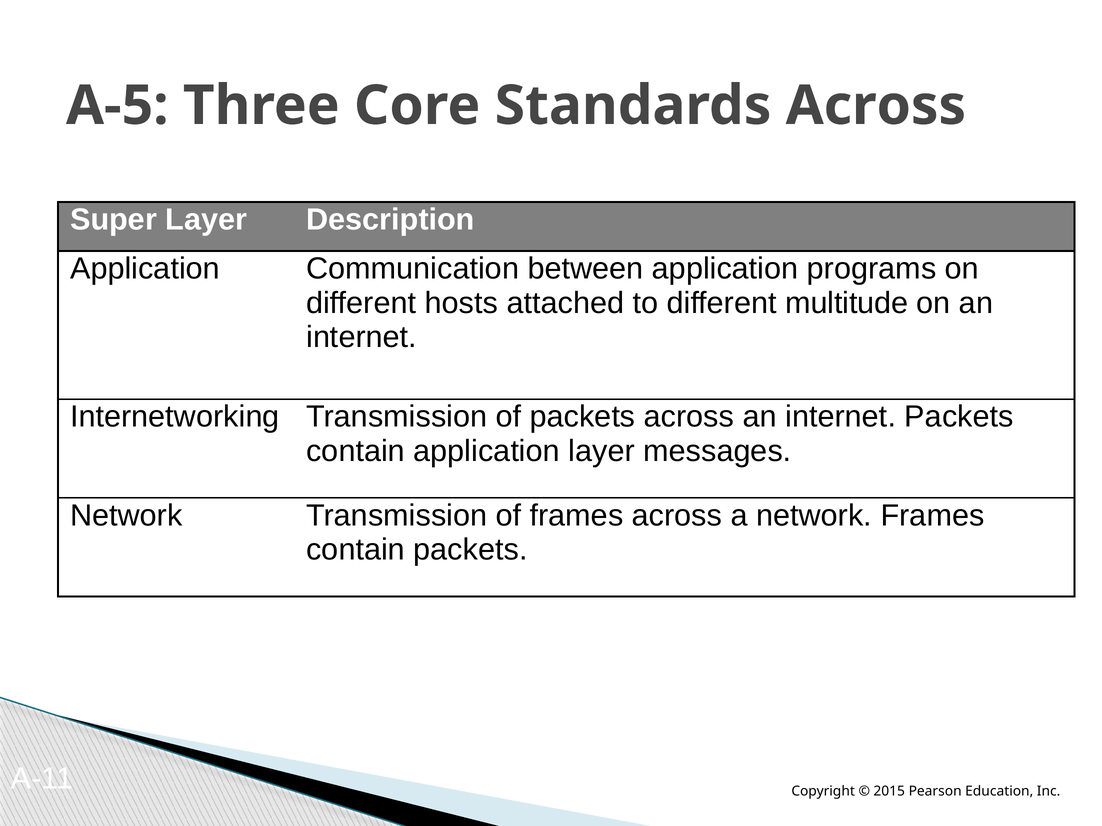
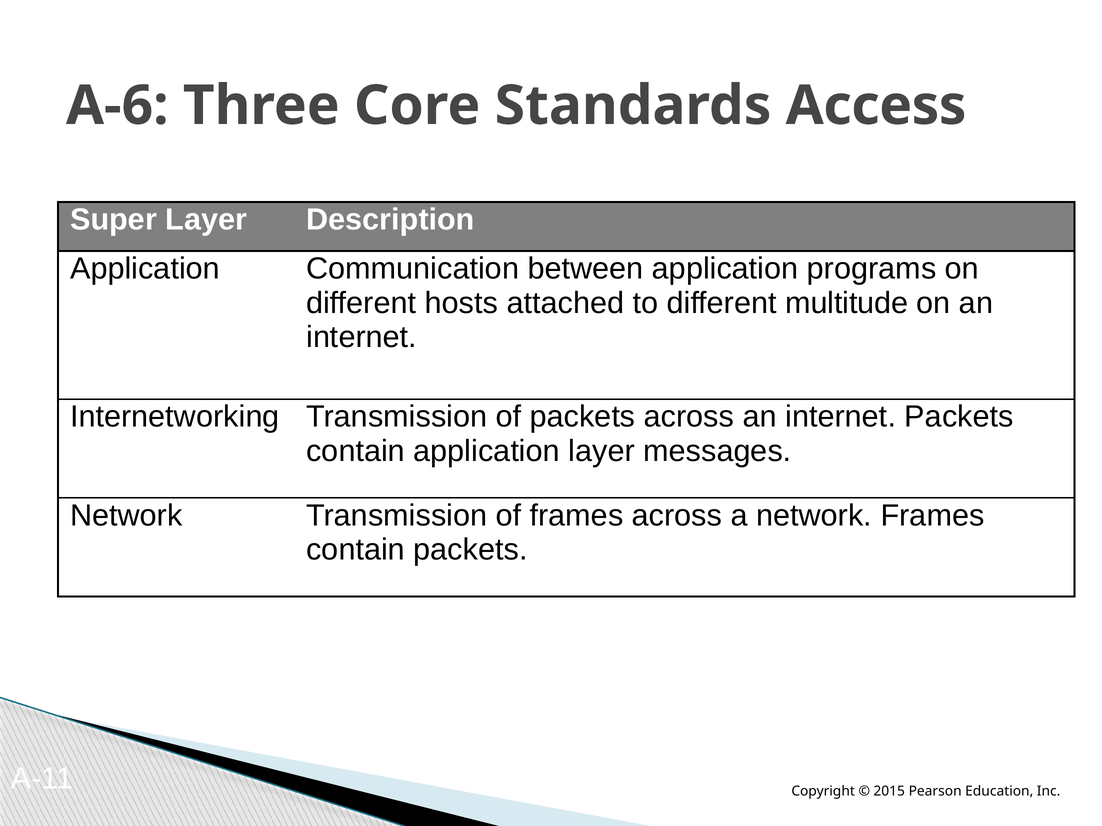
A-5: A-5 -> A-6 (117, 106)
Standards Across: Across -> Access (876, 106)
